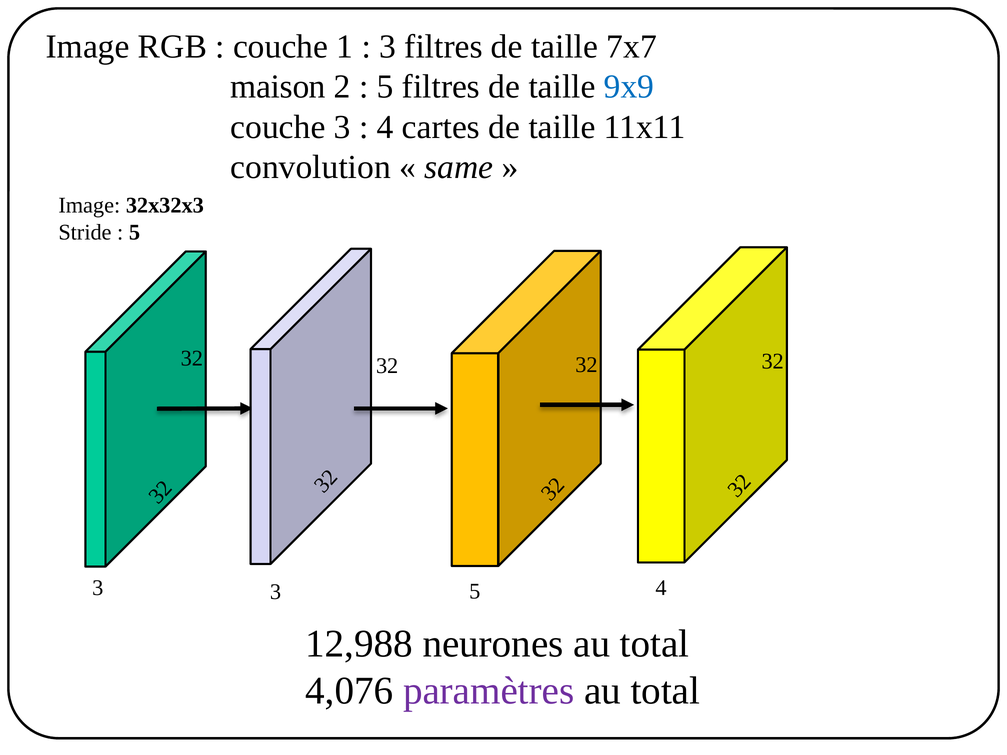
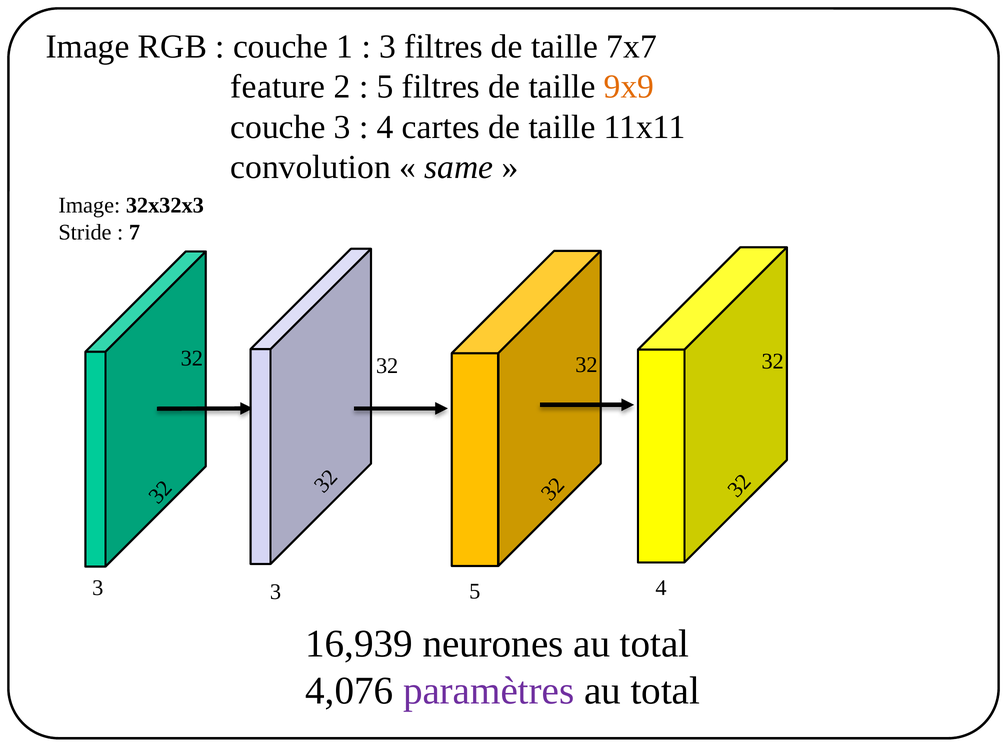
maison: maison -> feature (278, 87)
9x9 colour: blue -> orange (629, 87)
5: 5 -> 7 (135, 232)
12,988: 12,988 -> 16,939 (359, 644)
